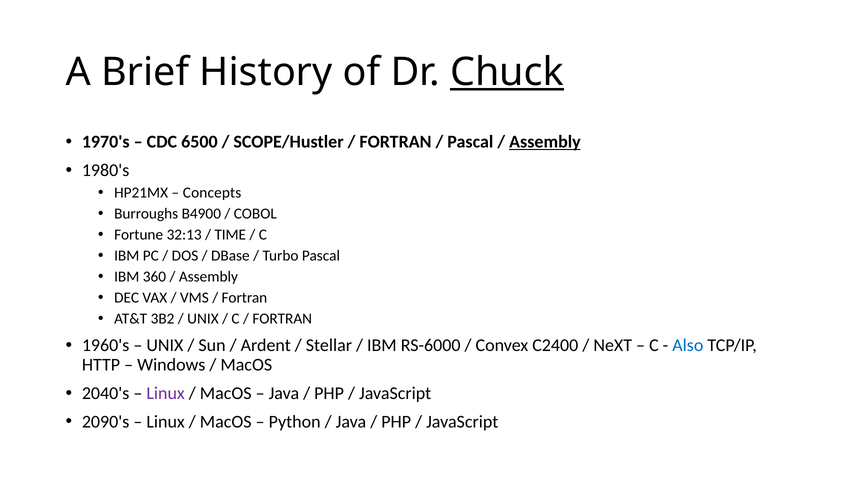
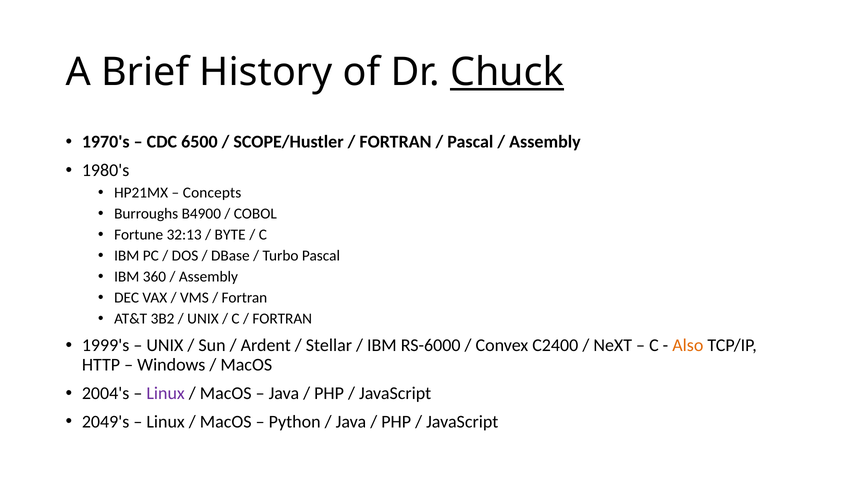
Assembly underline: present -> none (545, 142)
TIME: TIME -> BYTE (230, 235)
1960's: 1960's -> 1999's (106, 345)
Also colour: blue -> orange (688, 345)
2040's: 2040's -> 2004's (106, 393)
2090's: 2090's -> 2049's (106, 422)
